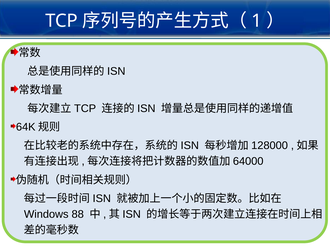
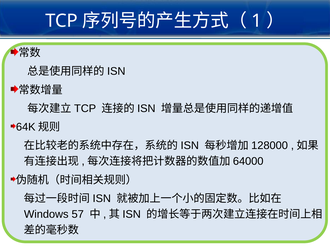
88: 88 -> 57 (78, 215)
